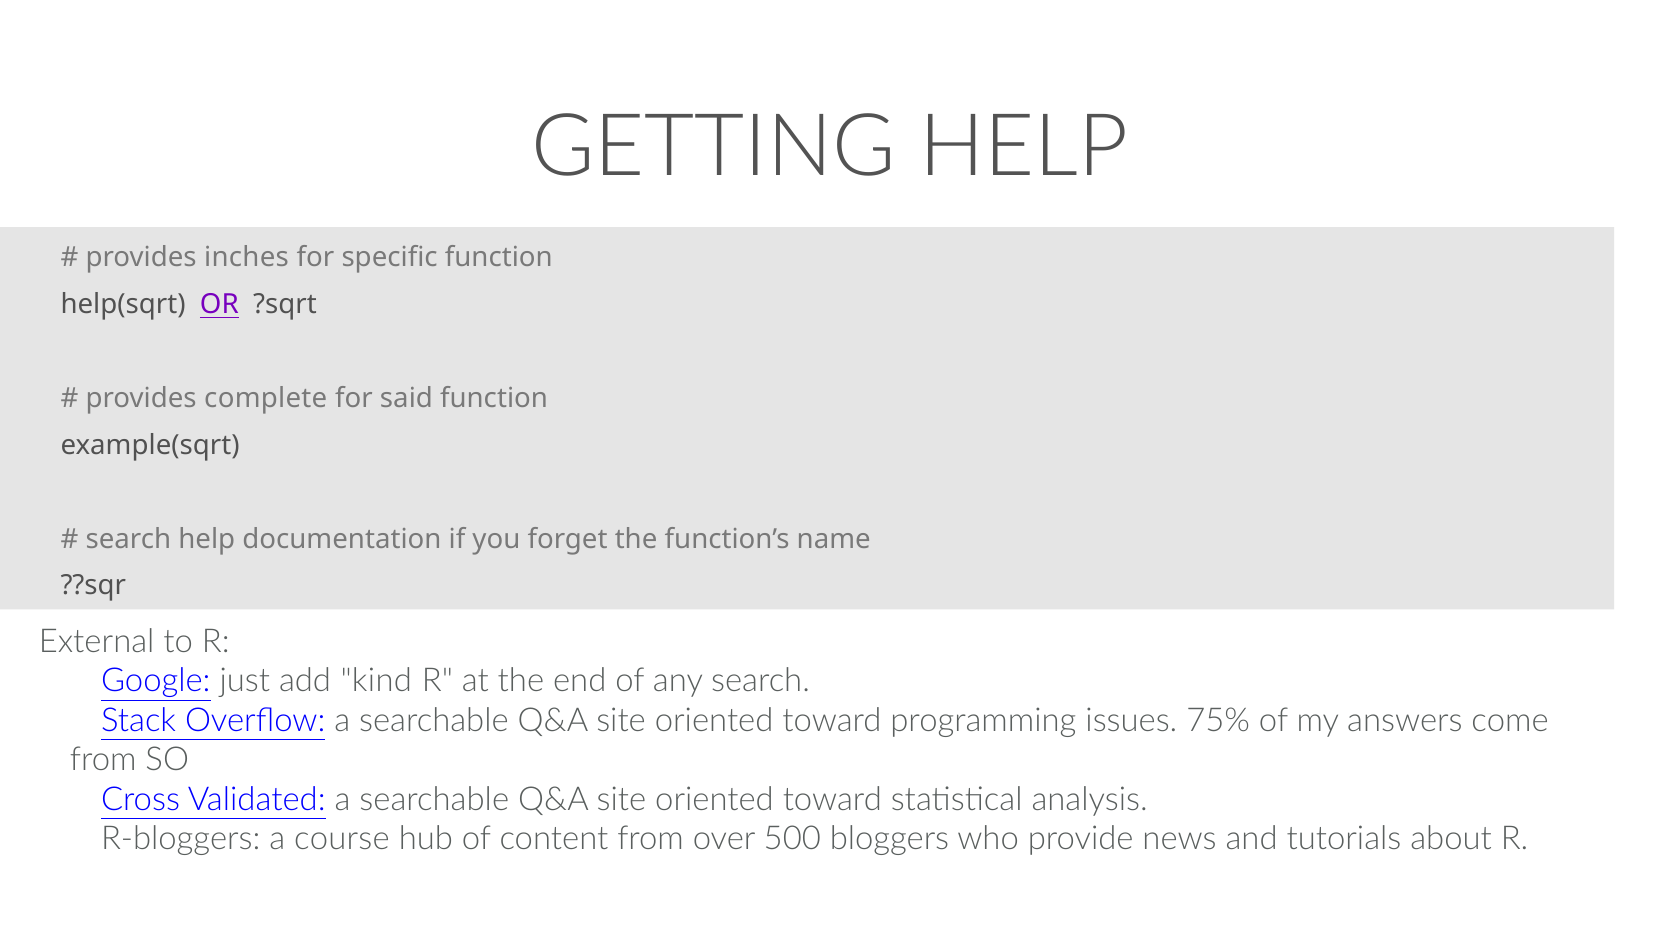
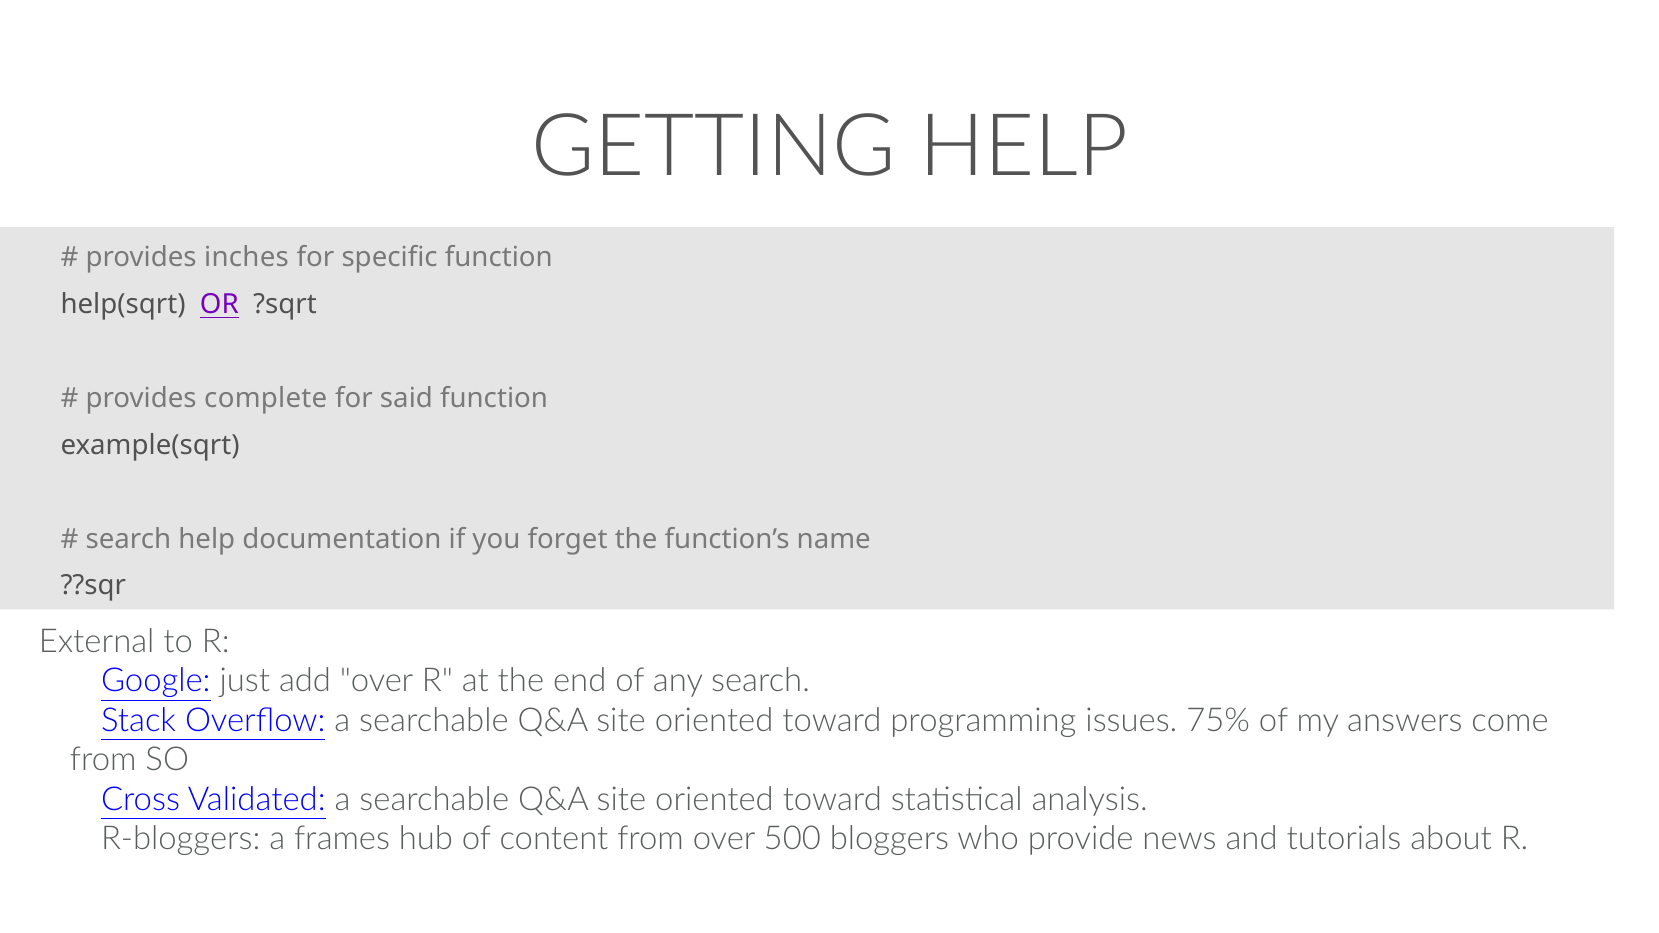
add kind: kind -> over (377, 681)
course: course -> frames (342, 839)
